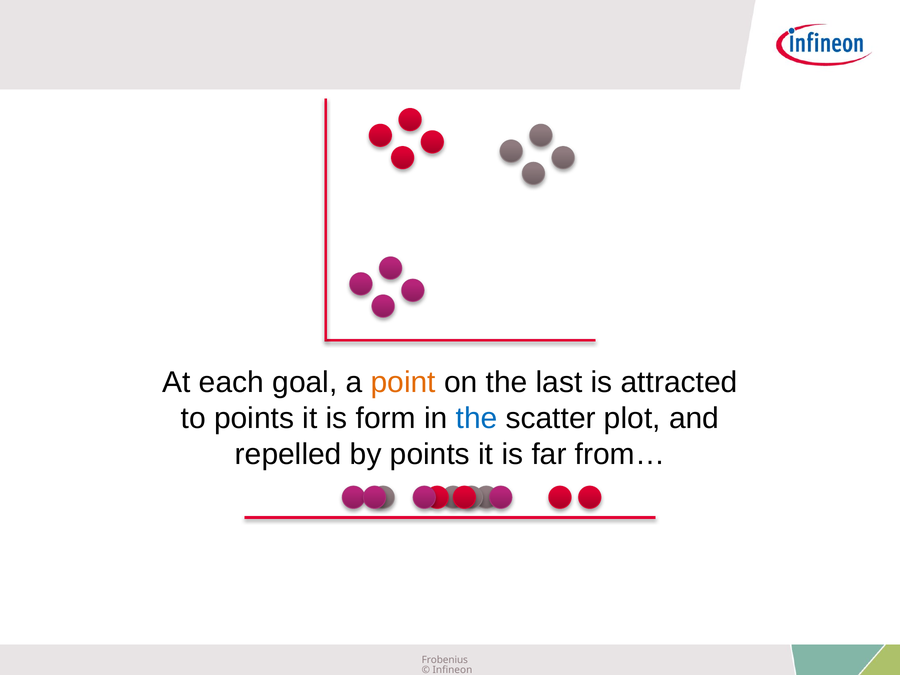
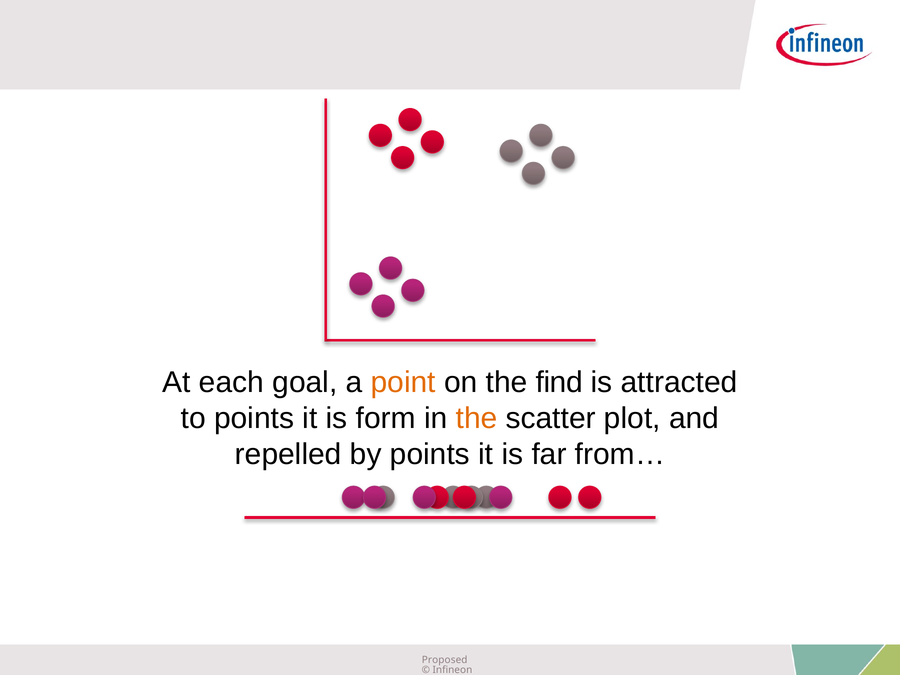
last: last -> find (559, 382)
the colour: blue -> orange (477, 418)
Frobenius: Frobenius -> Proposed (445, 660)
